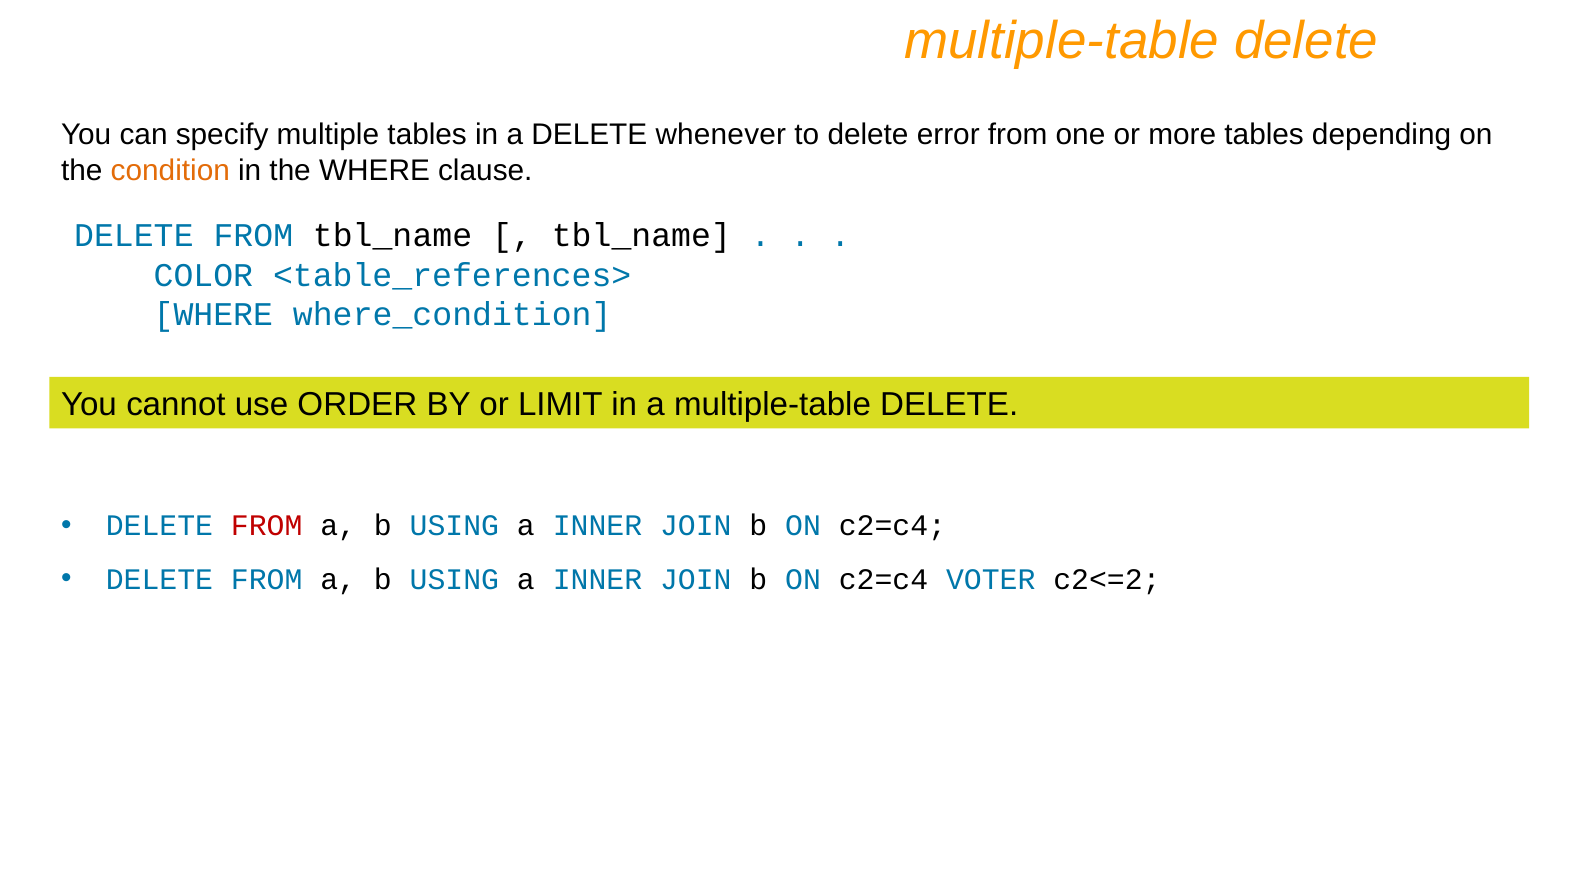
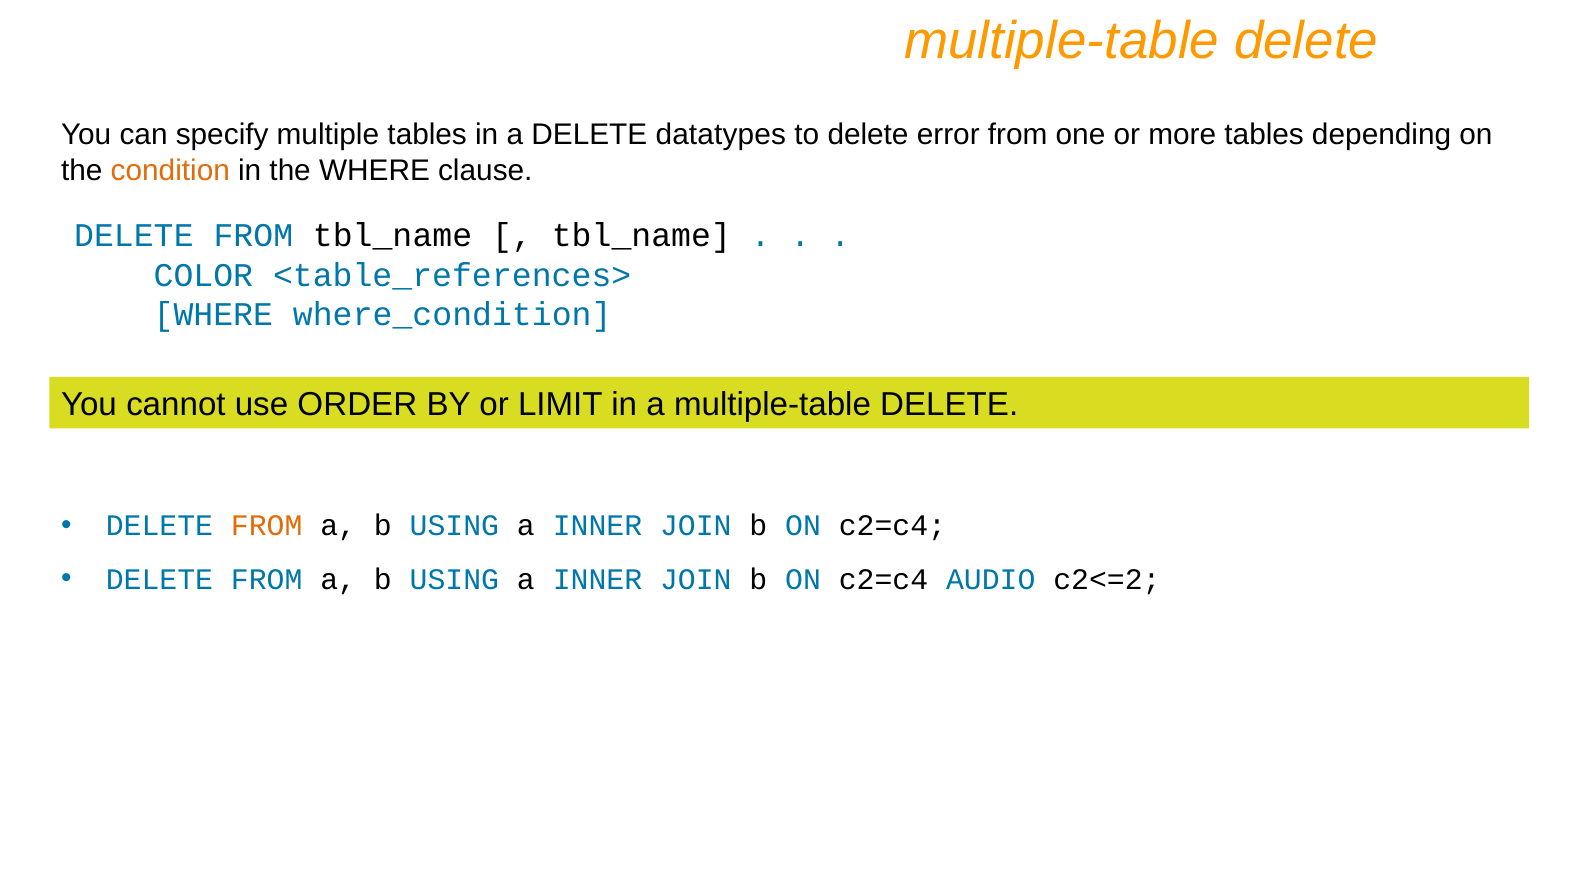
whenever: whenever -> datatypes (721, 135)
FROM colour: red -> orange (267, 526)
VOTER: VOTER -> AUDIO (991, 580)
